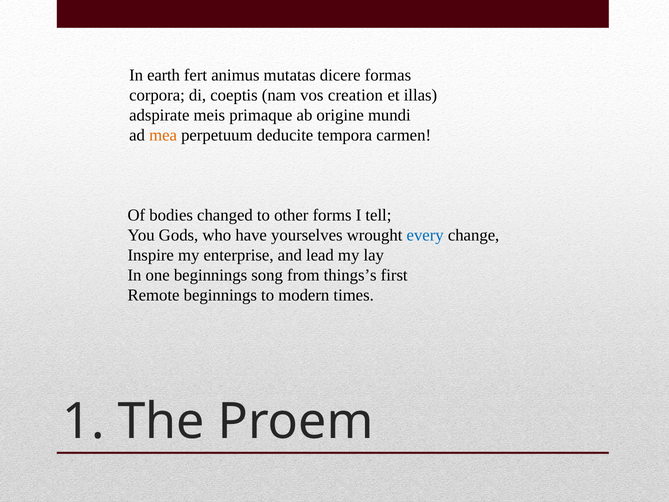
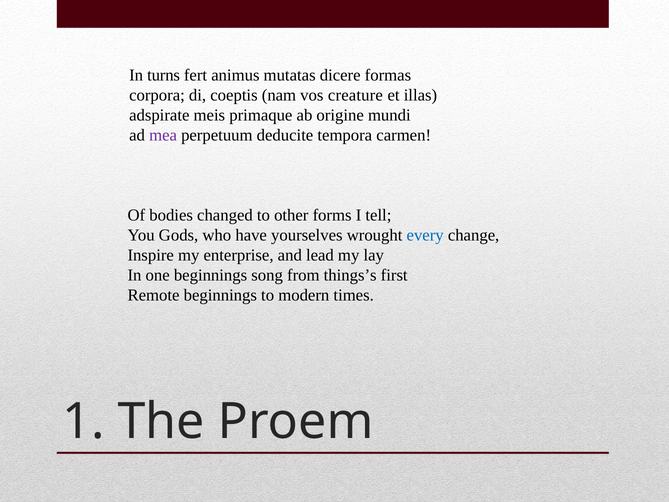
earth: earth -> turns (164, 75)
creation: creation -> creature (355, 95)
mea colour: orange -> purple (163, 135)
